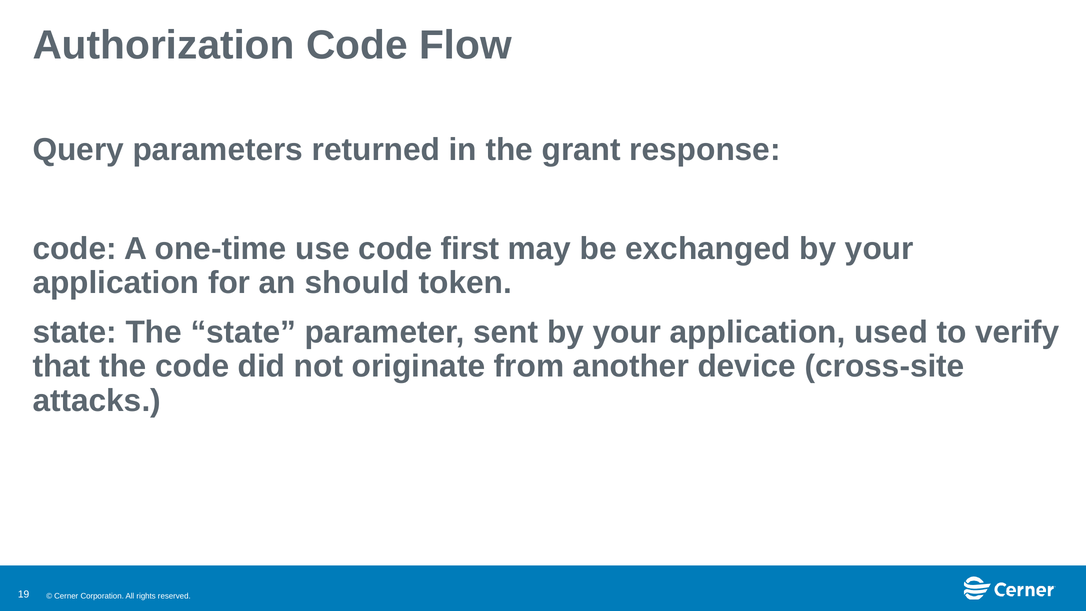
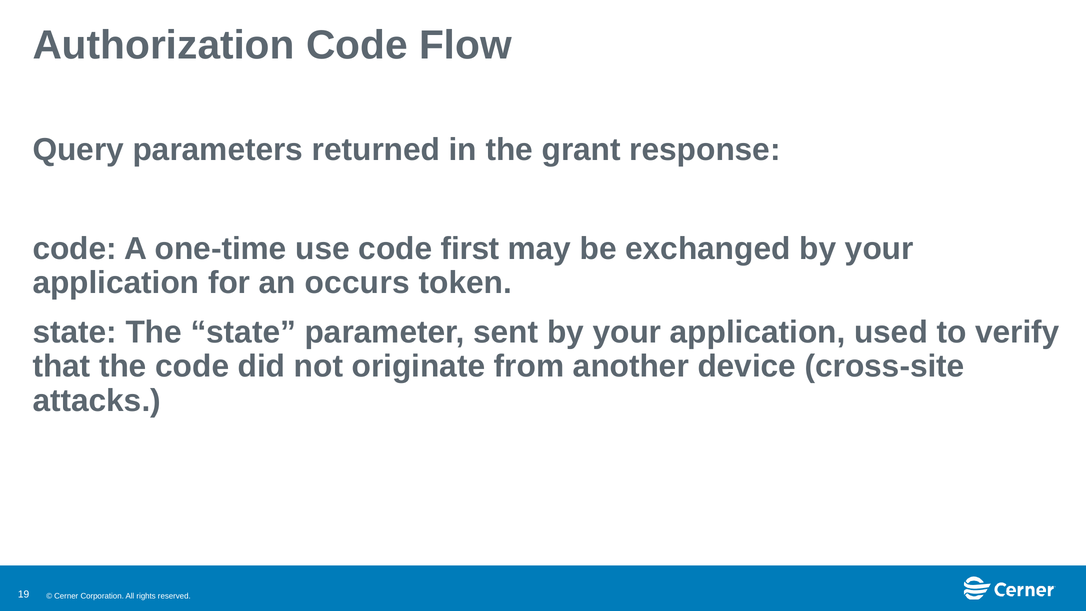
should: should -> occurs (357, 283)
